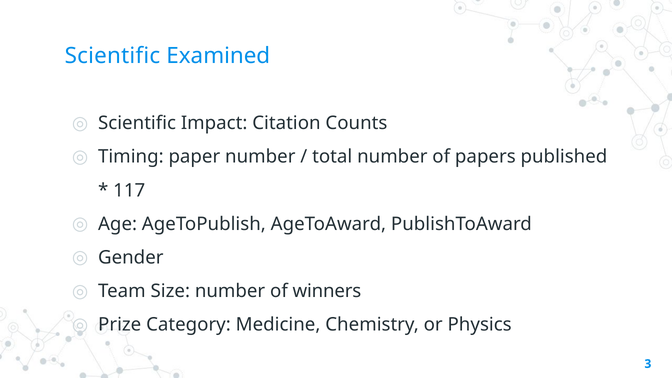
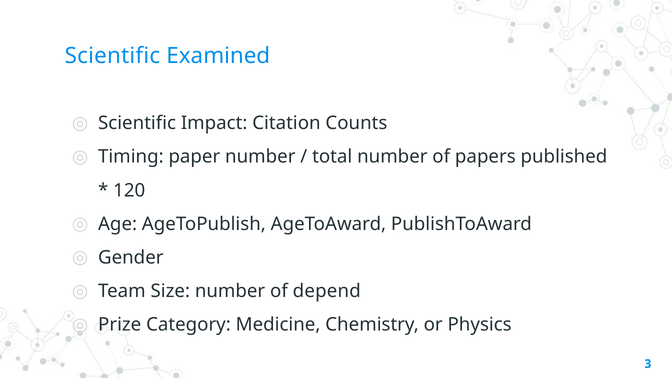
117: 117 -> 120 (129, 190)
winners: winners -> depend (327, 291)
